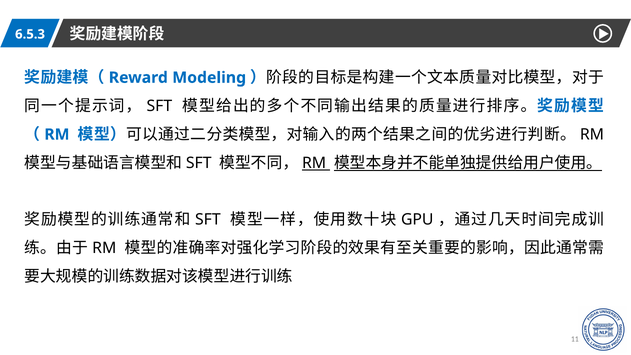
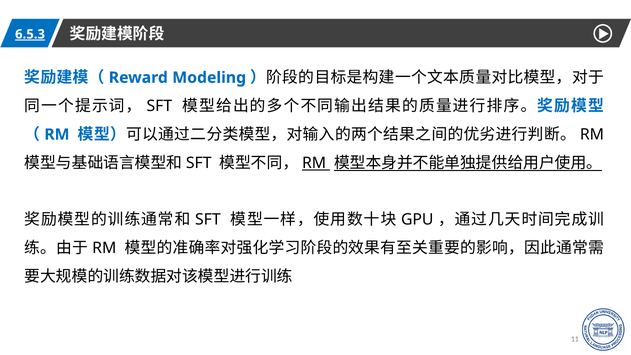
6.5.3 underline: none -> present (30, 34)
